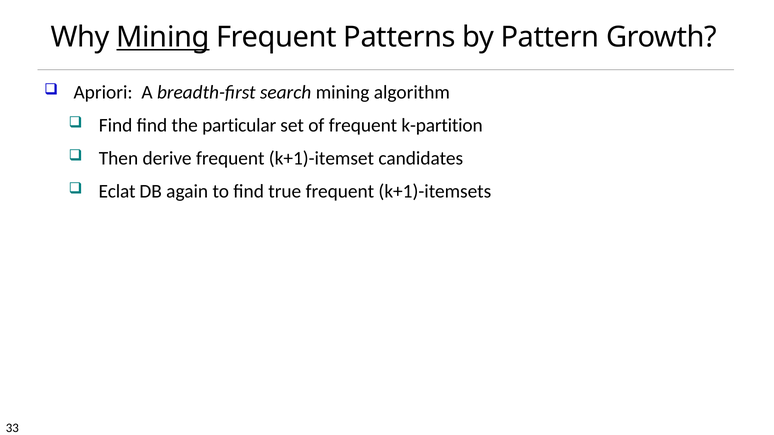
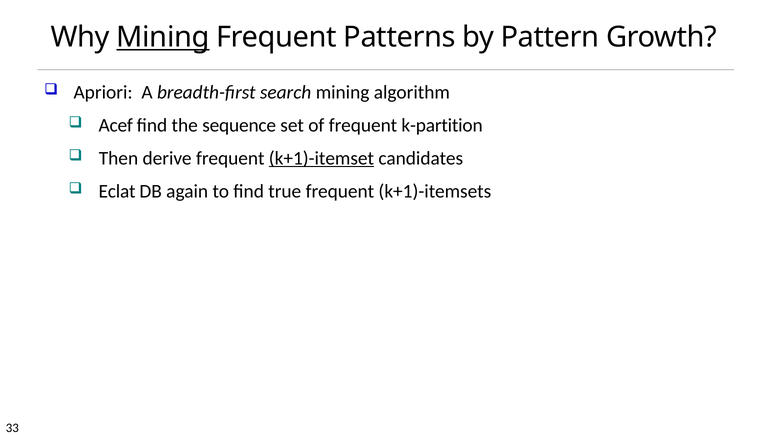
Find: Find -> Acef (116, 126)
particular: particular -> sequence (239, 126)
k+1)-itemset underline: none -> present (321, 158)
